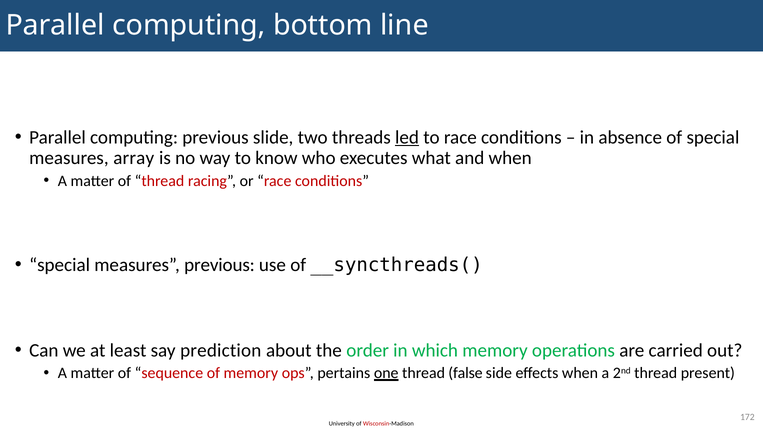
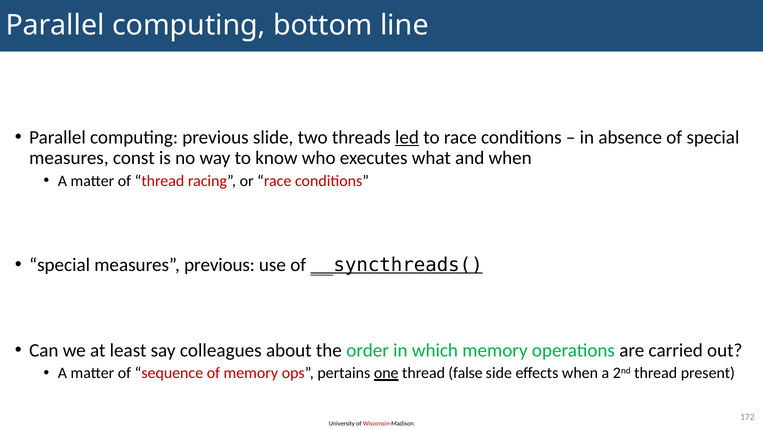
array: array -> const (134, 158)
__syncthreads( underline: none -> present (397, 265)
prediction: prediction -> colleagues (221, 350)
